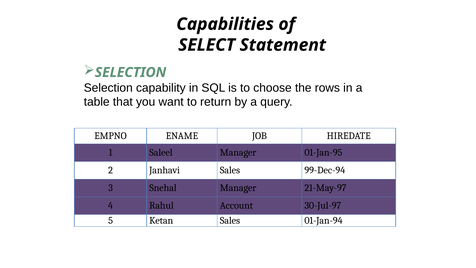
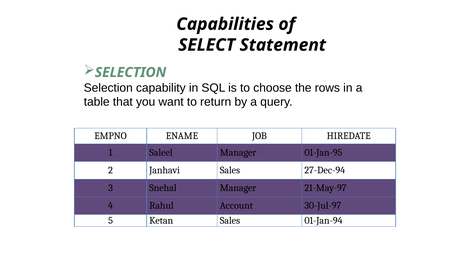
99-Dec-94: 99-Dec-94 -> 27-Dec-94 (325, 170)
